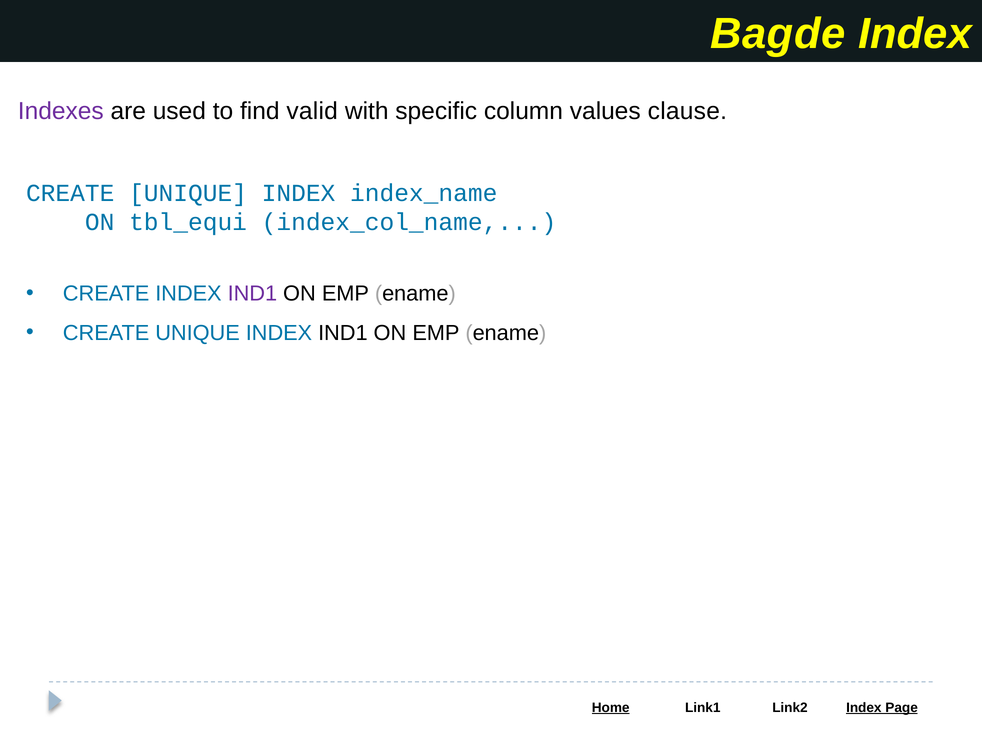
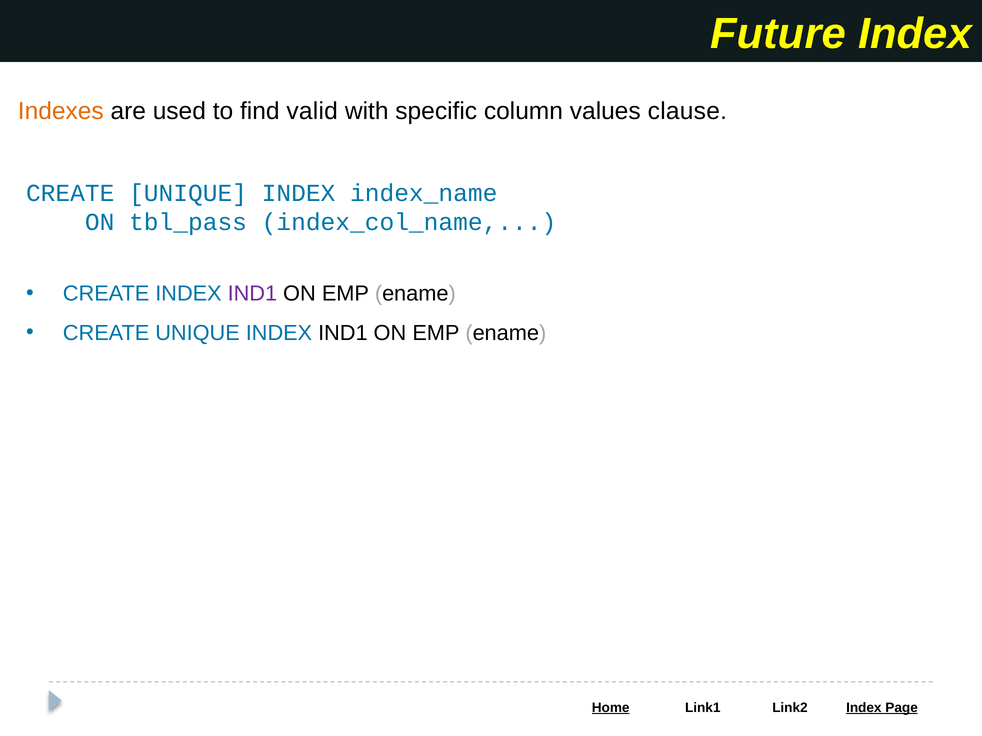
Bagde: Bagde -> Future (778, 34)
Indexes colour: purple -> orange (61, 111)
tbl_equi: tbl_equi -> tbl_pass (188, 223)
